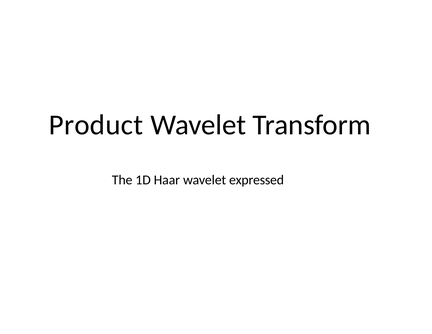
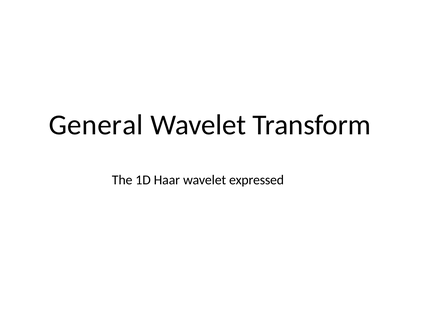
Product: Product -> General (96, 125)
